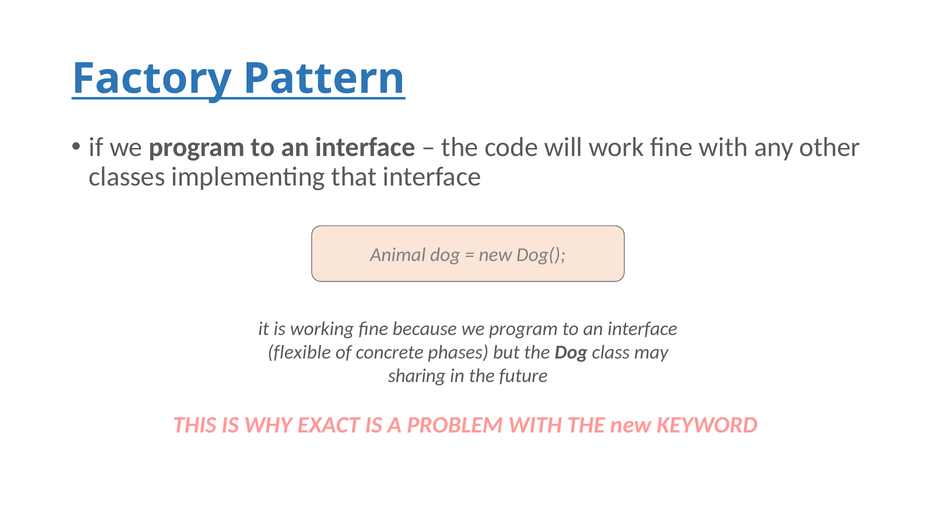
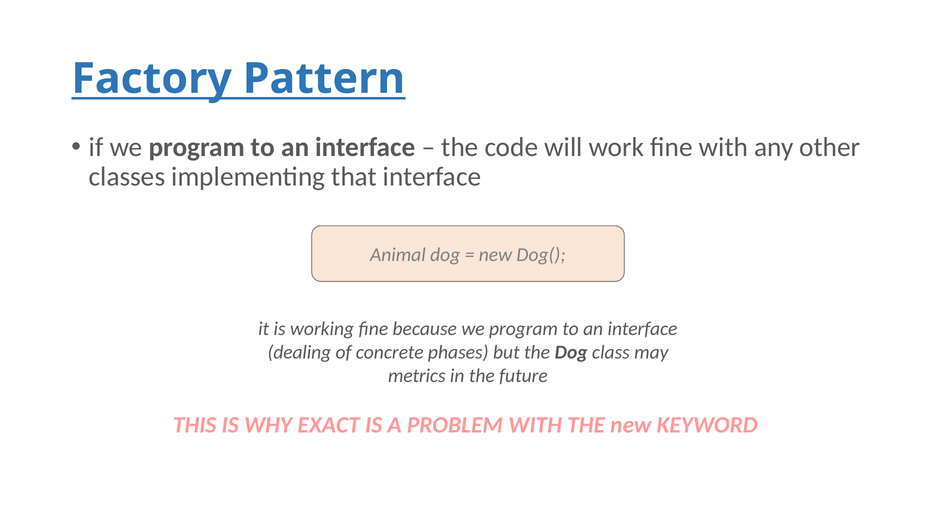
flexible: flexible -> dealing (299, 352)
sharing: sharing -> metrics (417, 375)
